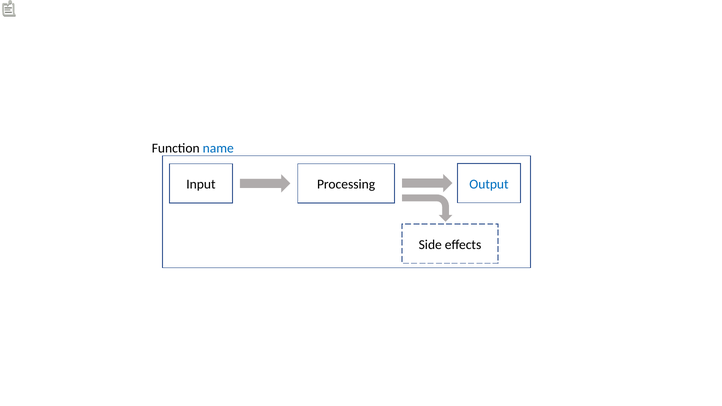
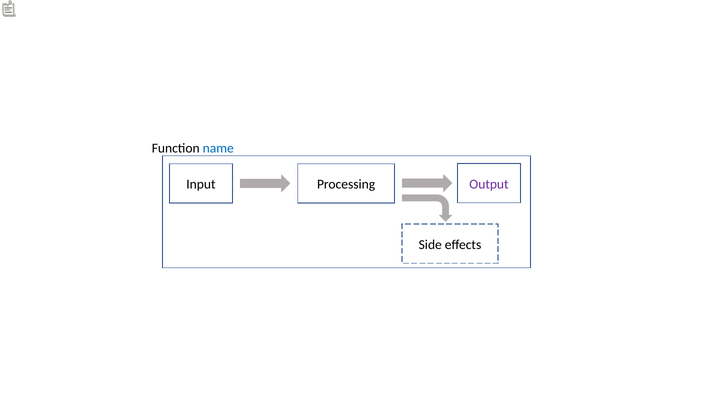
Output colour: blue -> purple (489, 184)
